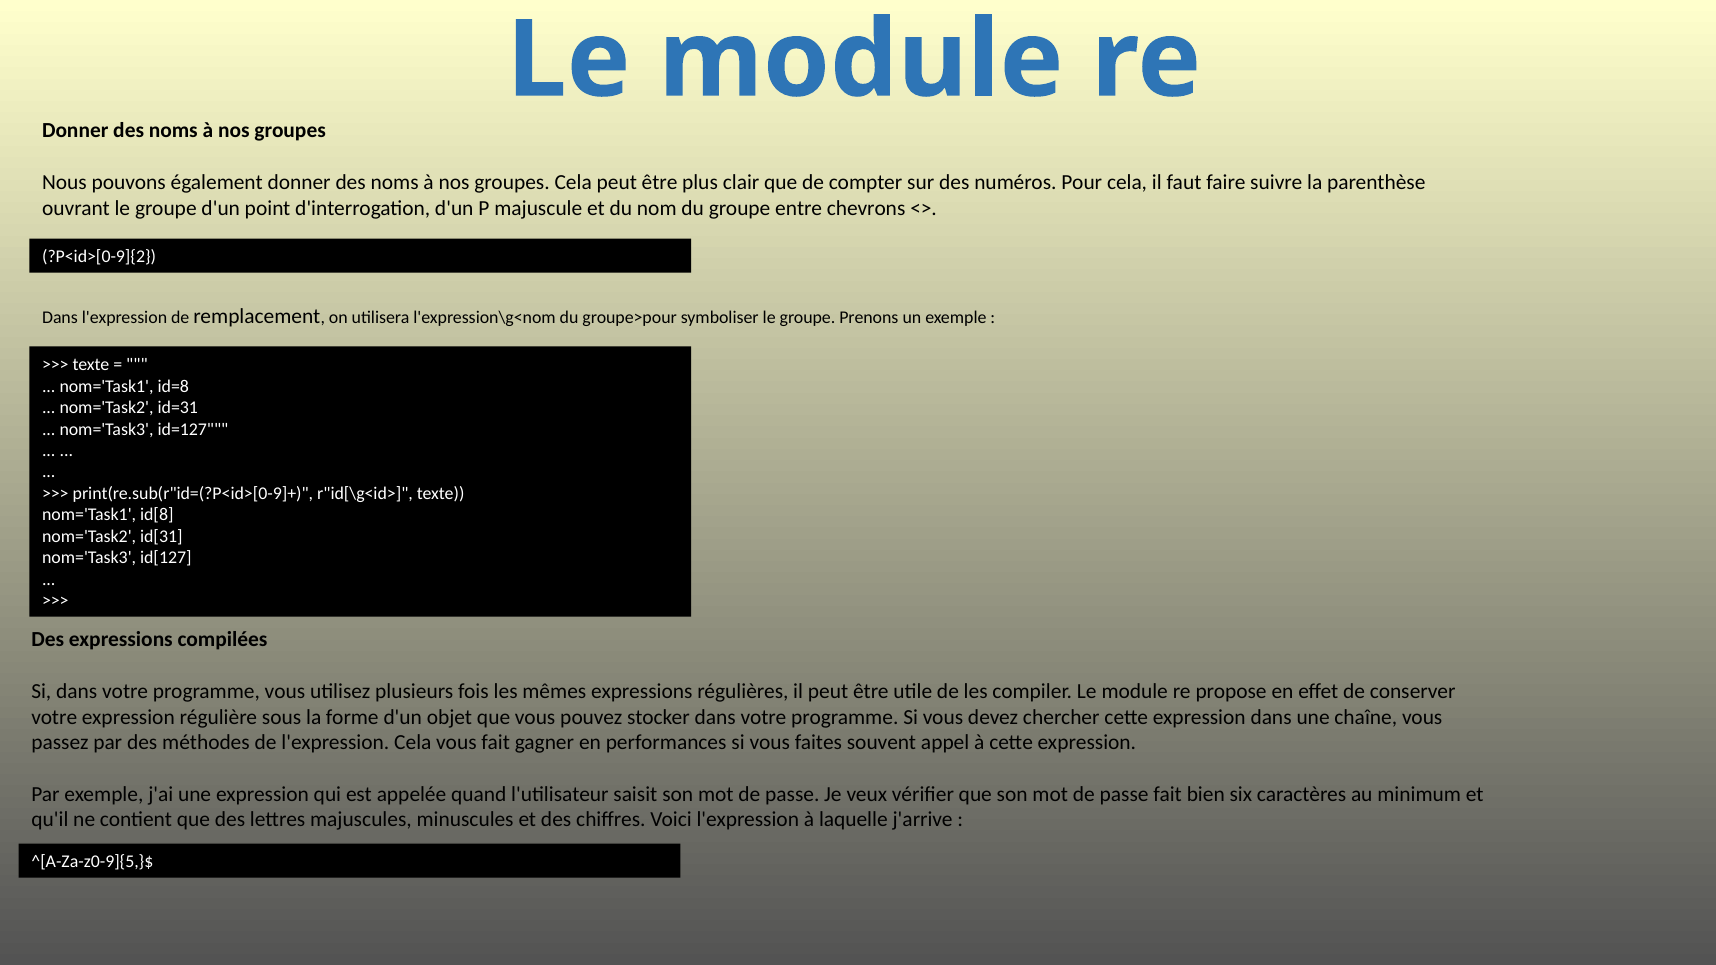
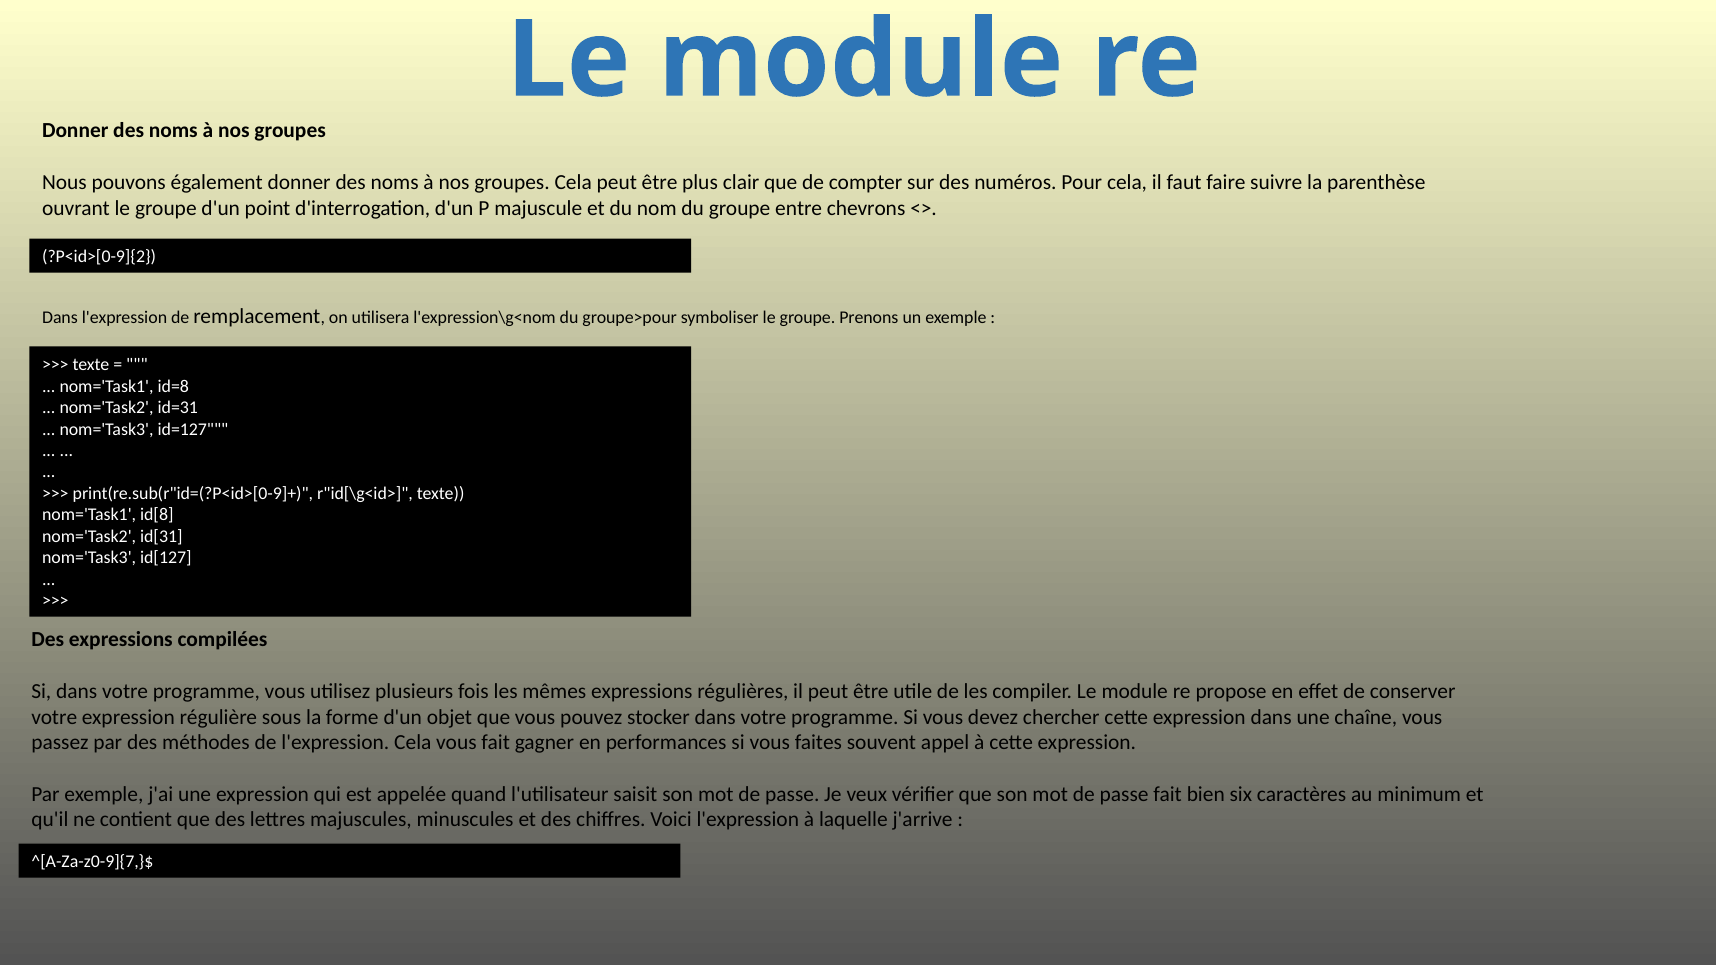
^[A-Za-z0-9]{5,}$: ^[A-Za-z0-9]{5,}$ -> ^[A-Za-z0-9]{7,}$ (92, 862)
